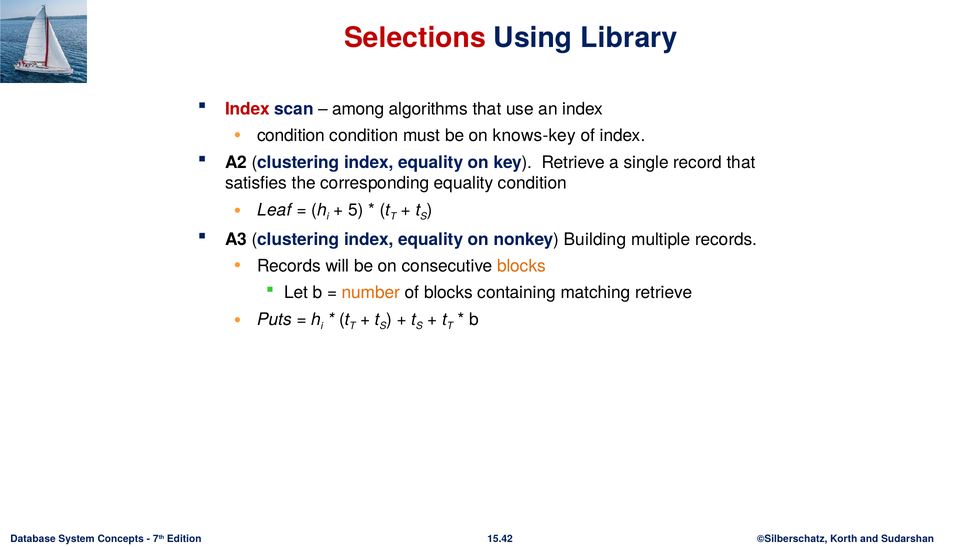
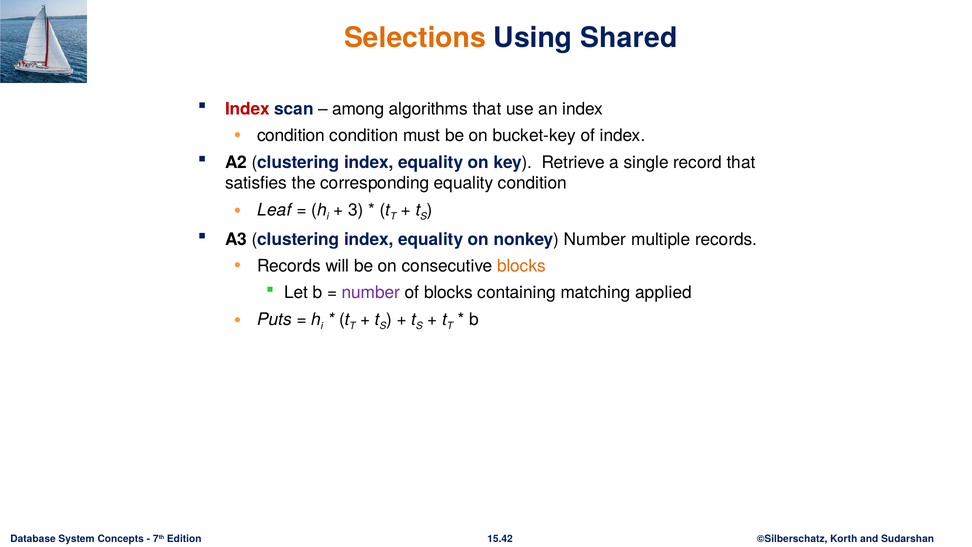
Selections colour: red -> orange (415, 38)
Library: Library -> Shared (629, 38)
knows-key: knows-key -> bucket-key (534, 136)
5: 5 -> 3 (356, 210)
nonkey Building: Building -> Number (595, 239)
number colour: orange -> purple (371, 293)
matching retrieve: retrieve -> applied (664, 293)
